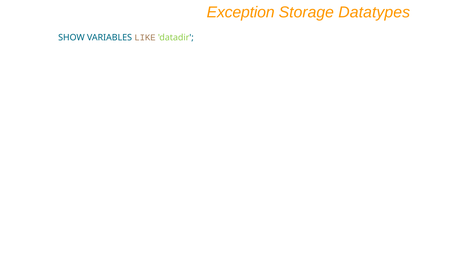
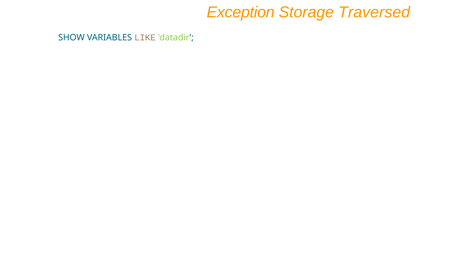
Datatypes: Datatypes -> Traversed (374, 12)
